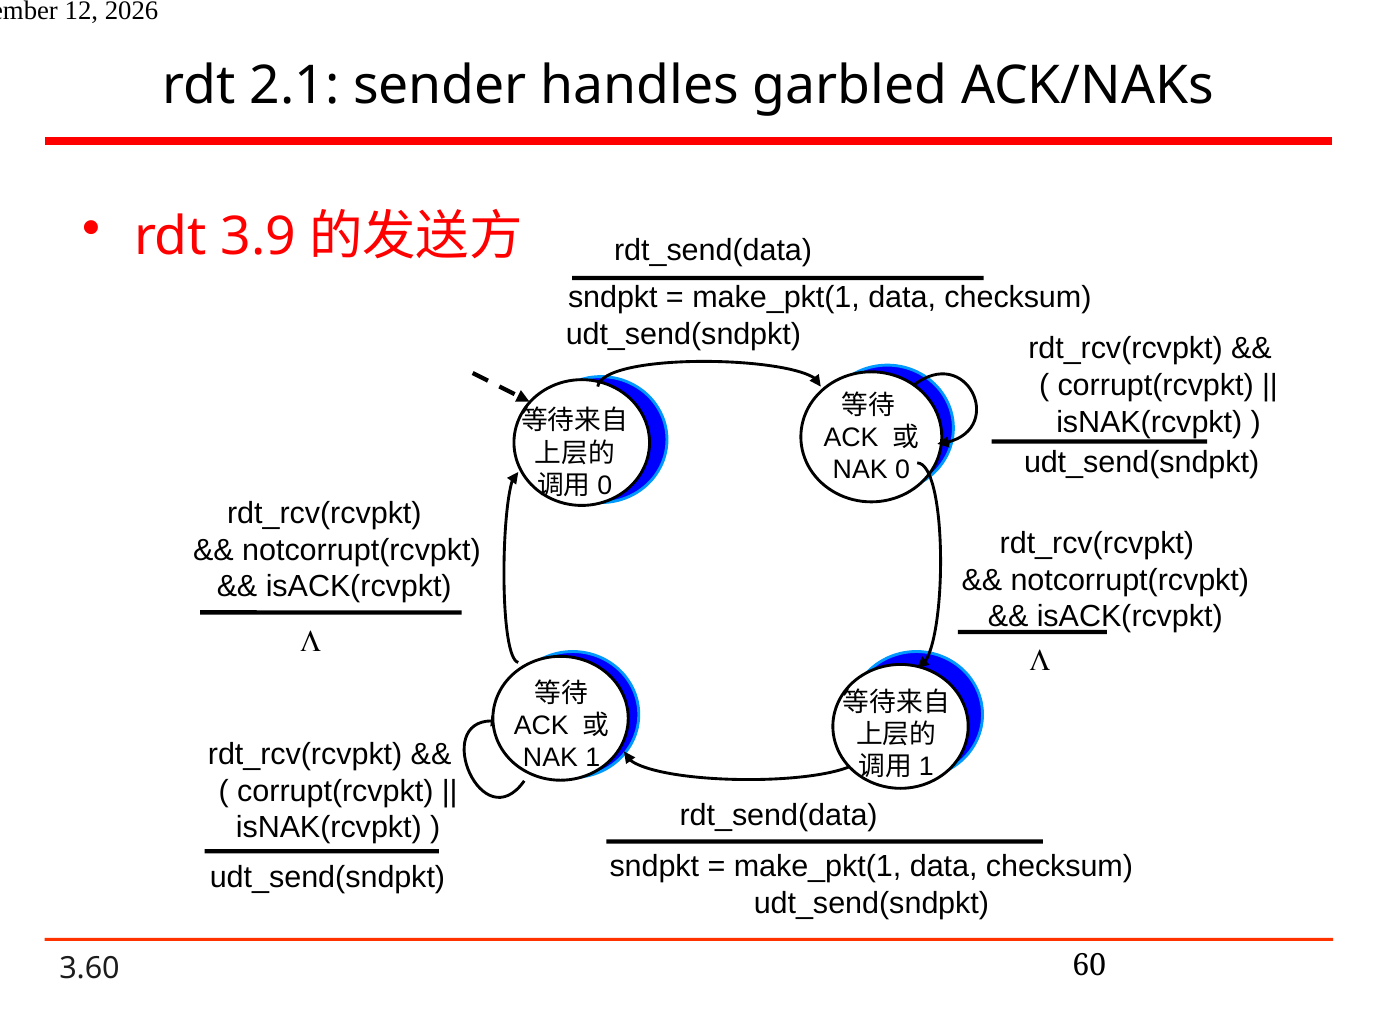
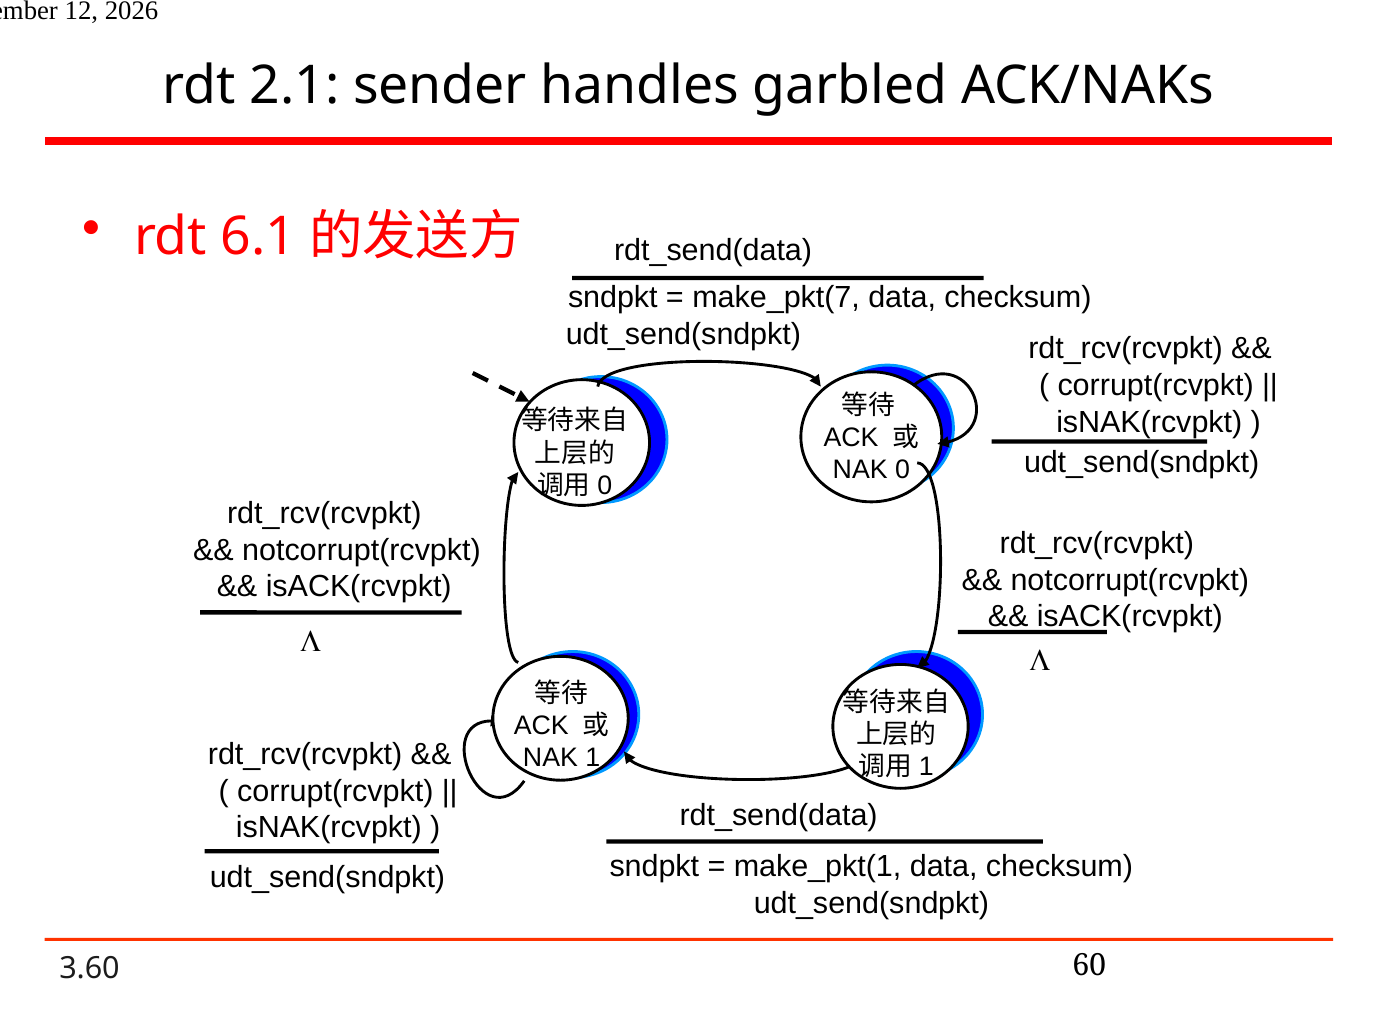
3.9: 3.9 -> 6.1 (259, 237)
make_pkt(1: make_pkt(1 -> make_pkt(7 (776, 297)
